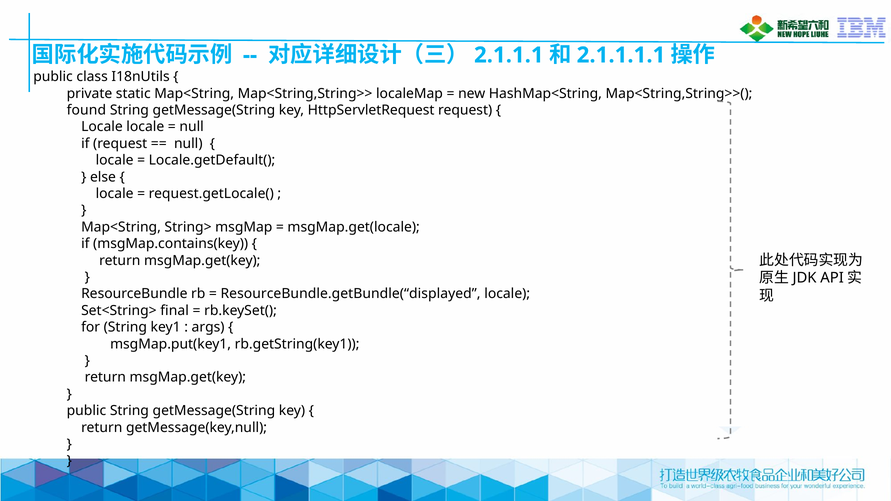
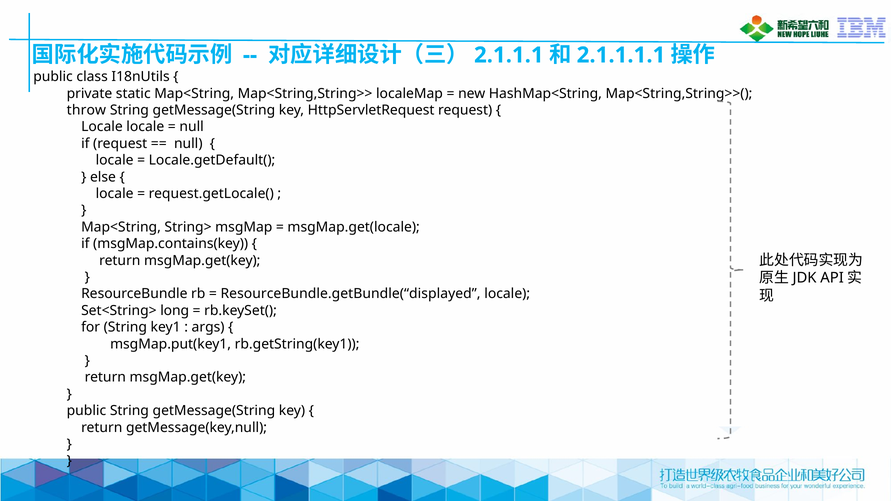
found: found -> throw (86, 110)
final: final -> long (175, 311)
